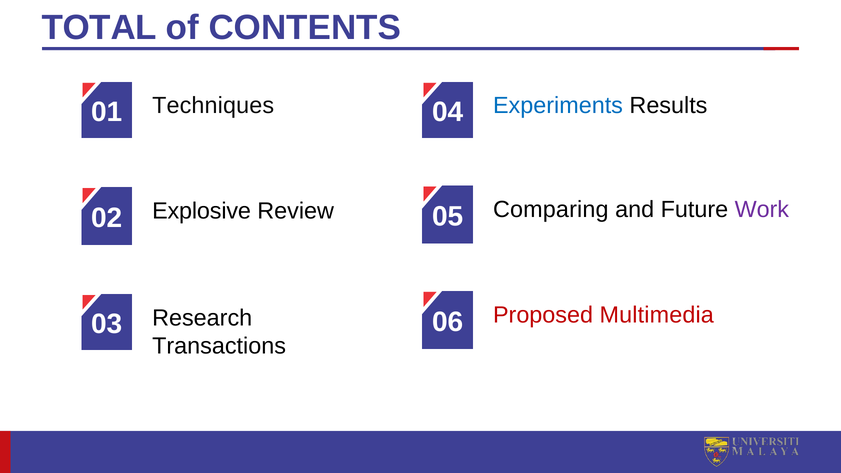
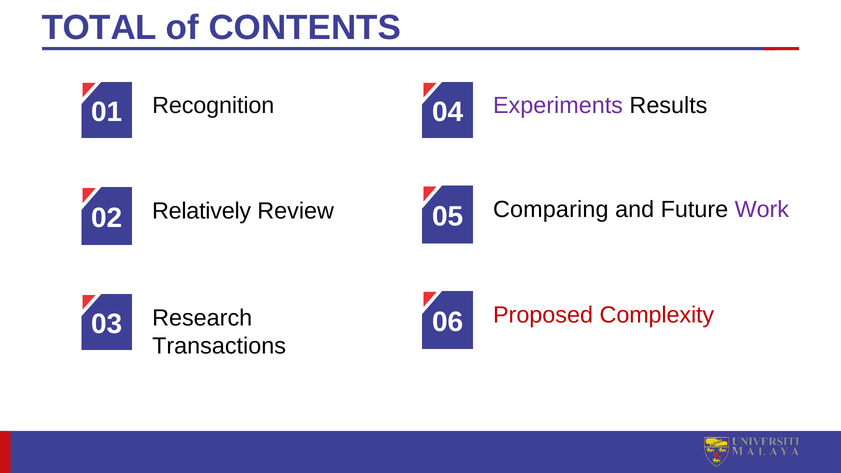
Techniques: Techniques -> Recognition (213, 106)
Experiments colour: blue -> purple (558, 106)
Explosive: Explosive -> Relatively (202, 211)
Multimedia: Multimedia -> Complexity (657, 315)
